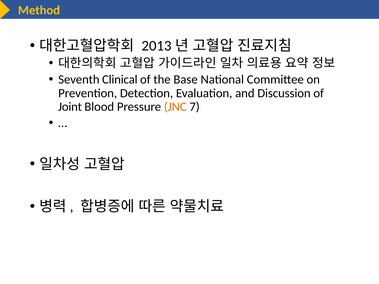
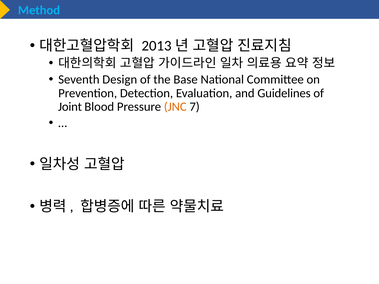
Method colour: yellow -> light blue (39, 10)
Clinical: Clinical -> Design (120, 80)
Discussion: Discussion -> Guidelines (284, 93)
